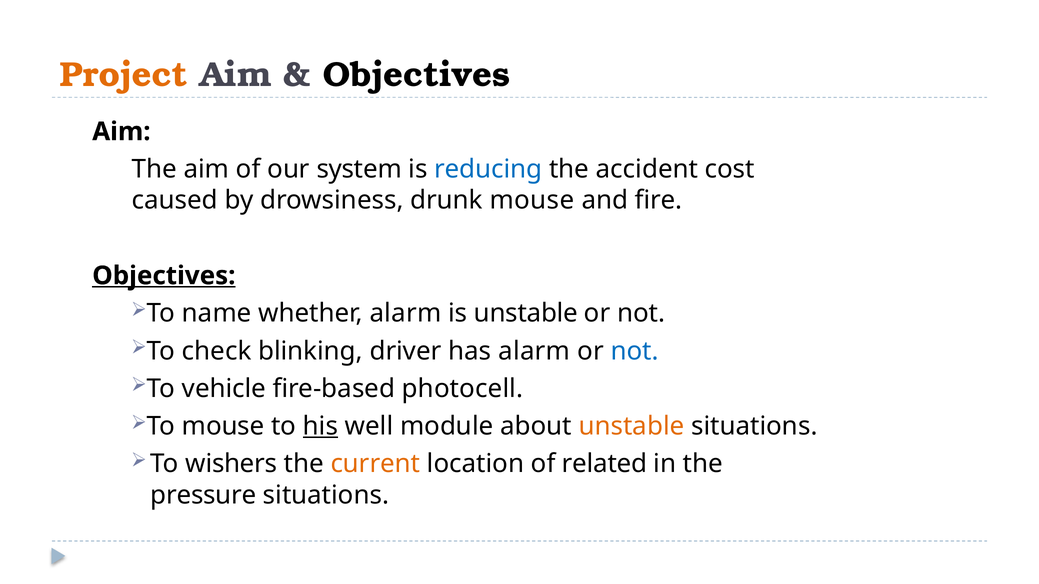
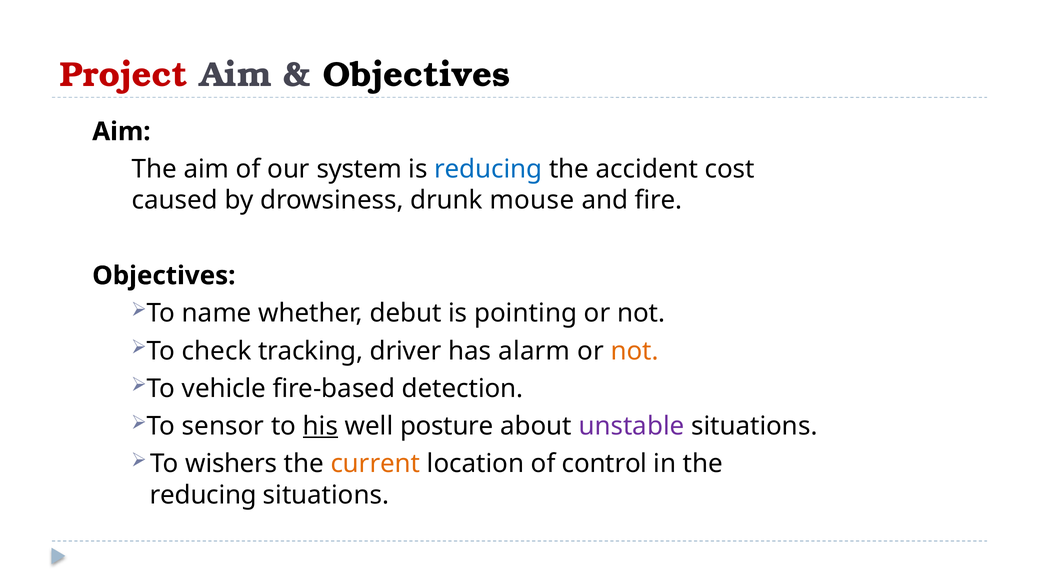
Project colour: orange -> red (124, 75)
Objectives underline: present -> none (164, 276)
whether alarm: alarm -> debut (406, 314)
is unstable: unstable -> pointing (526, 314)
blinking: blinking -> tracking (311, 351)
not colour: blue -> orange (635, 351)
photocell: photocell -> detection (463, 389)
To mouse: mouse -> sensor (223, 427)
module: module -> posture (447, 427)
unstable colour: orange -> purple (631, 427)
related: related -> control (605, 464)
pressure: pressure -> reducing (203, 495)
